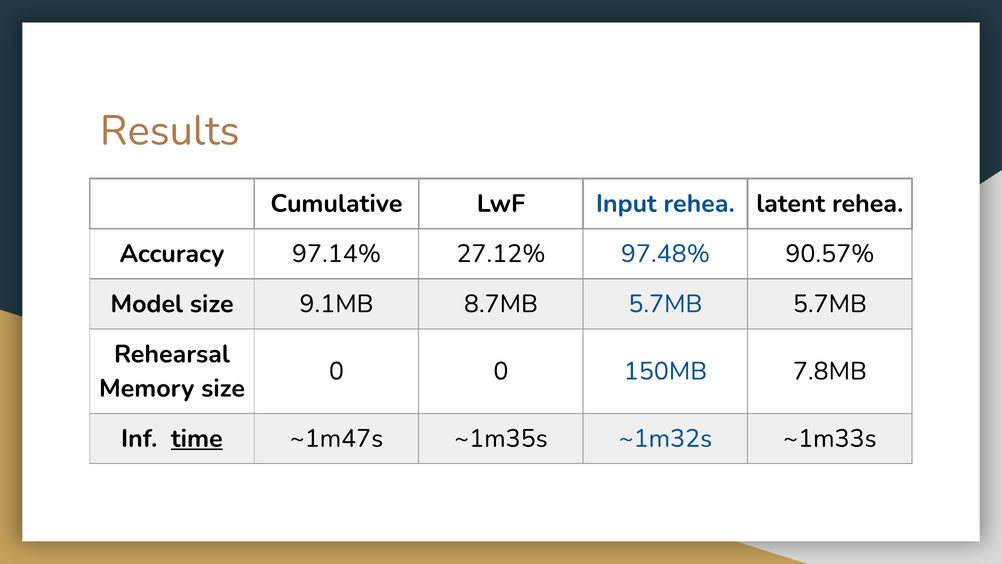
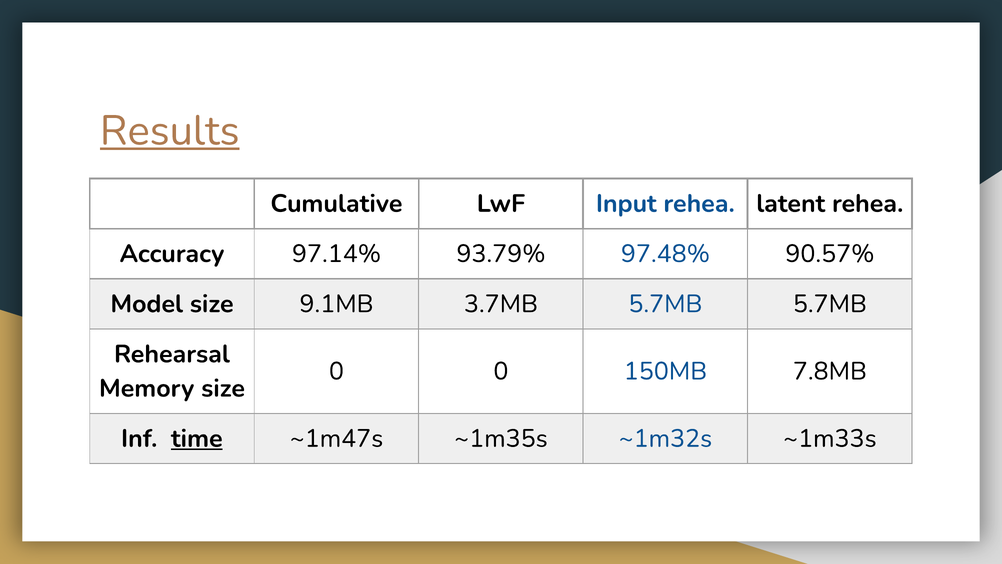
Results underline: none -> present (170, 131)
27.12%: 27.12% -> 93.79% (501, 254)
8.7MB: 8.7MB -> 3.7MB (501, 304)
